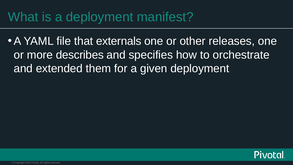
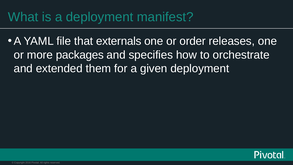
other: other -> order (193, 41)
describes: describes -> packages (80, 55)
